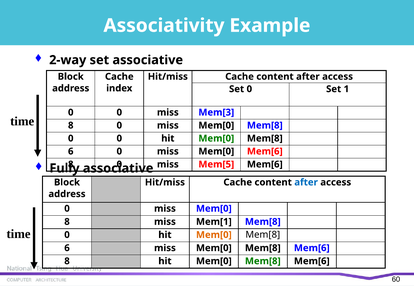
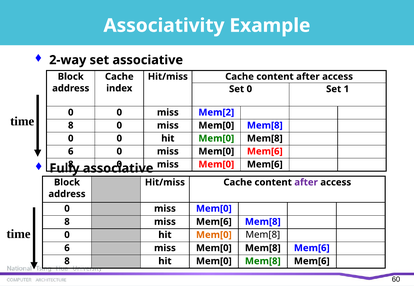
Mem[3: Mem[3 -> Mem[2 (216, 113)
Mem[5: Mem[5 -> Mem[0 (216, 165)
after colour: blue -> purple (306, 183)
miss Mem[1: Mem[1 -> Mem[6 (214, 222)
